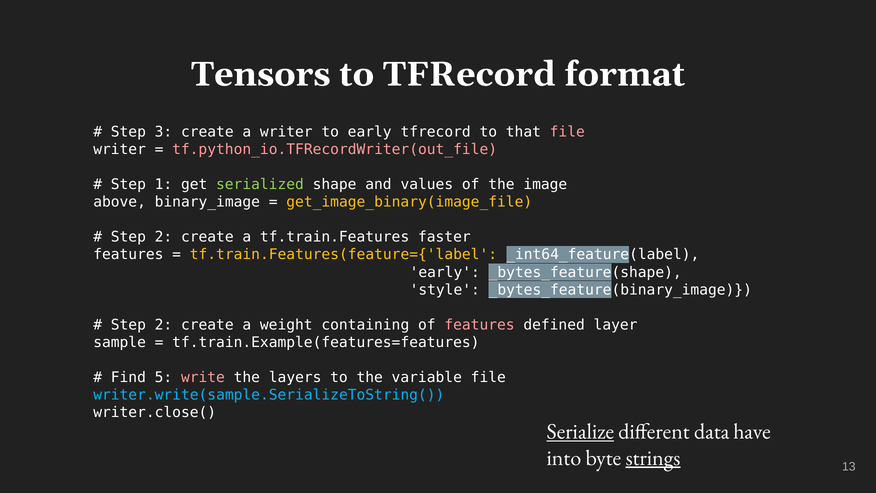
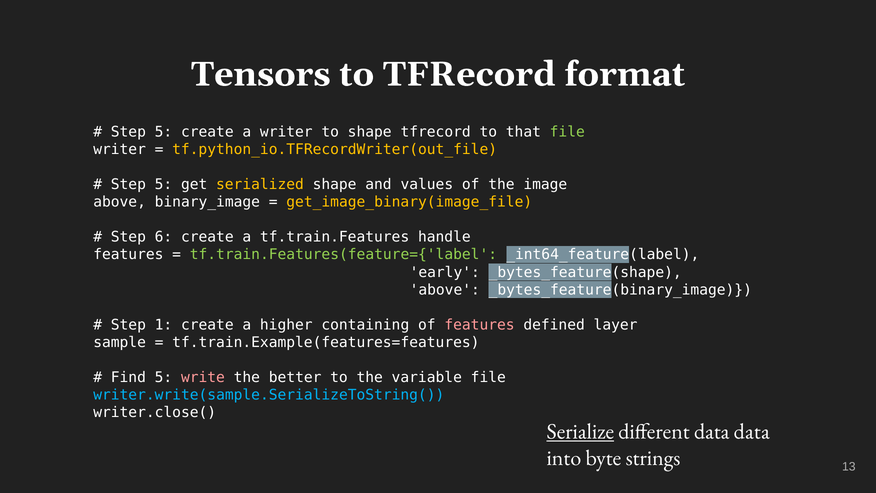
3: 3 -> 5 (163, 132)
to early: early -> shape (370, 132)
file colour: pink -> light green (567, 132)
tf.python_io.TFRecordWriter(out_file colour: pink -> yellow (335, 149)
1: 1 -> 5 (163, 184)
serialized colour: light green -> yellow (260, 184)
2: 2 -> 6 (163, 237)
faster: faster -> handle (444, 237)
tf.train.Features(feature={'label colour: yellow -> light green (343, 255)
style: style -> above (445, 290)
2: 2 -> 1 (163, 325)
weight: weight -> higher (286, 325)
layers: layers -> better (295, 377)
data have: have -> data (752, 431)
strings underline: present -> none (653, 458)
